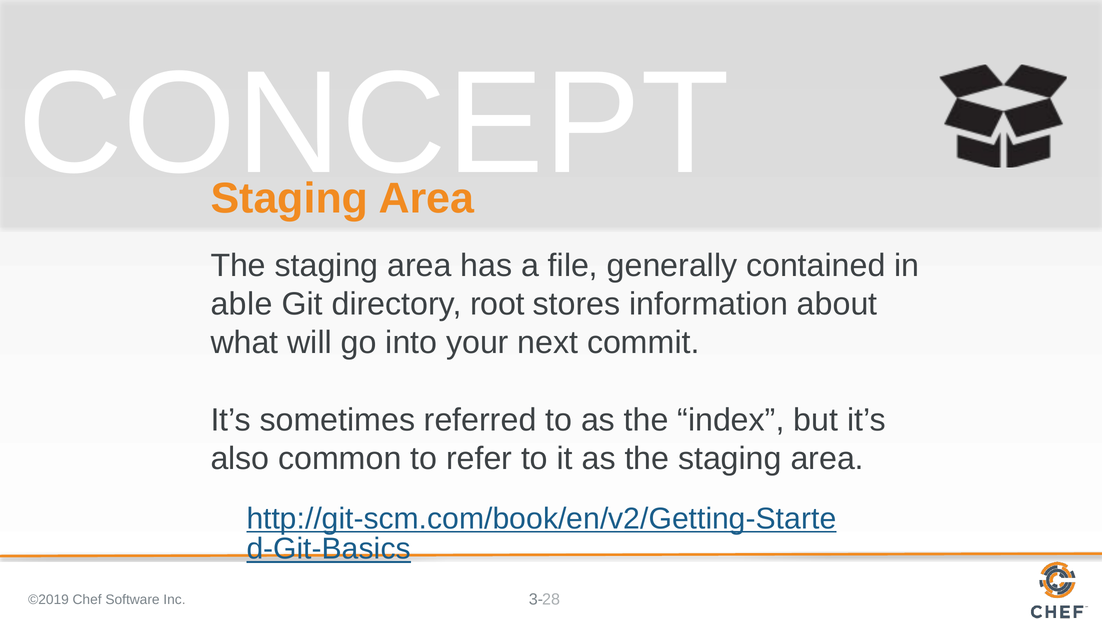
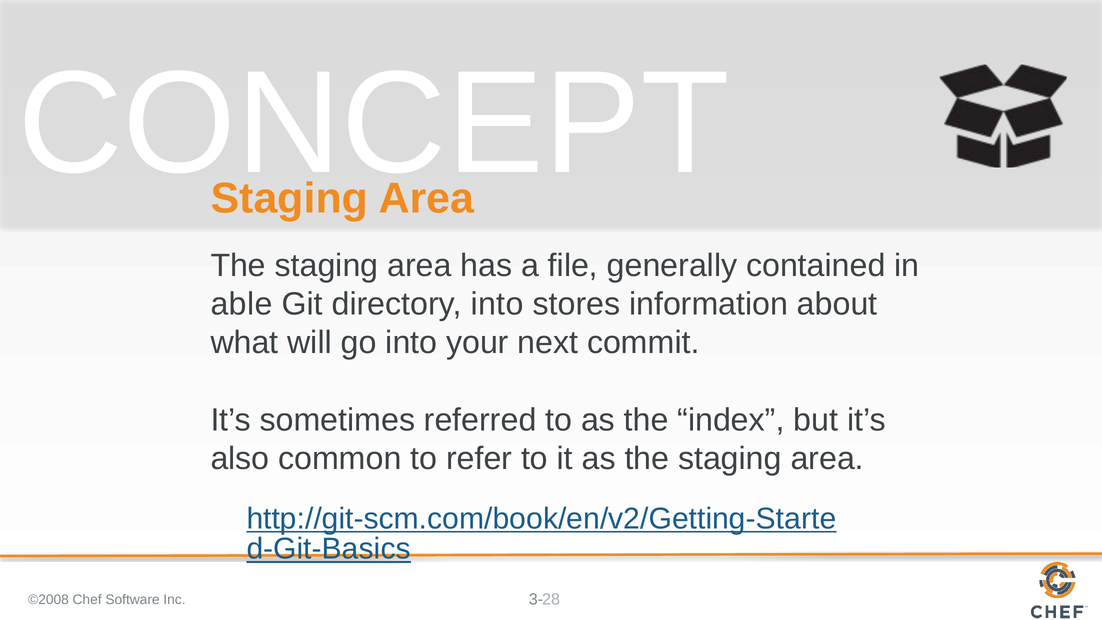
directory root: root -> into (497, 304)
©2019: ©2019 -> ©2008 (48, 600)
